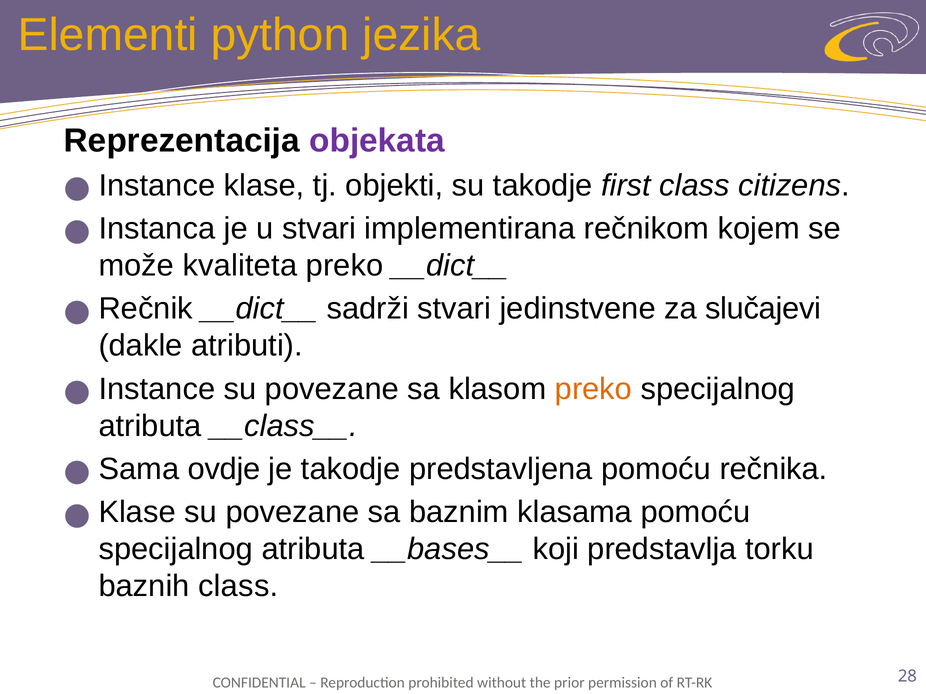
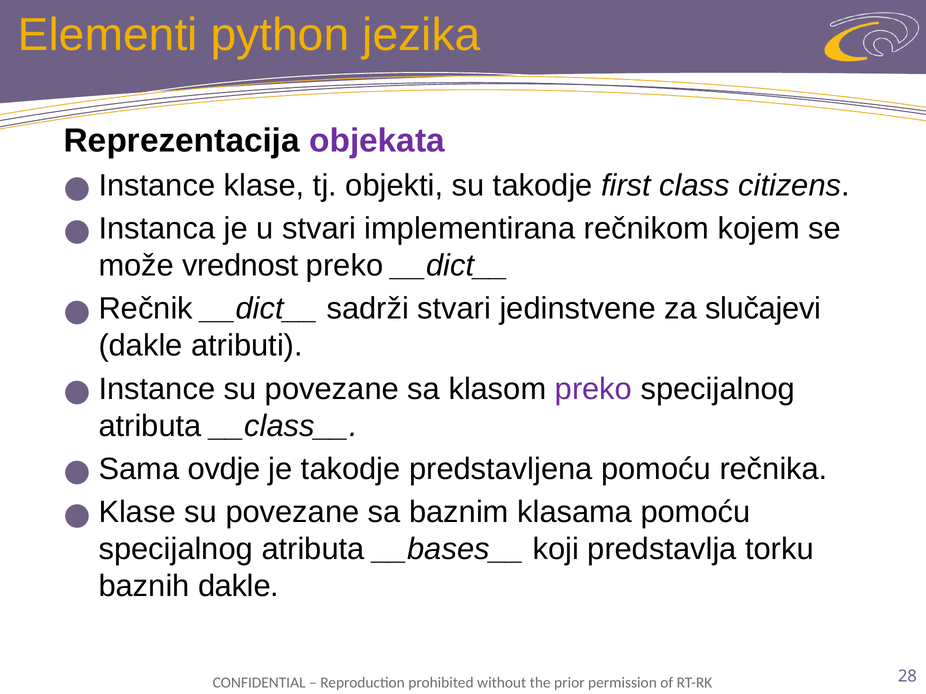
kvaliteta: kvaliteta -> vrednost (240, 266)
preko colour: orange -> purple (593, 389)
baznih class: class -> dakle (238, 587)
